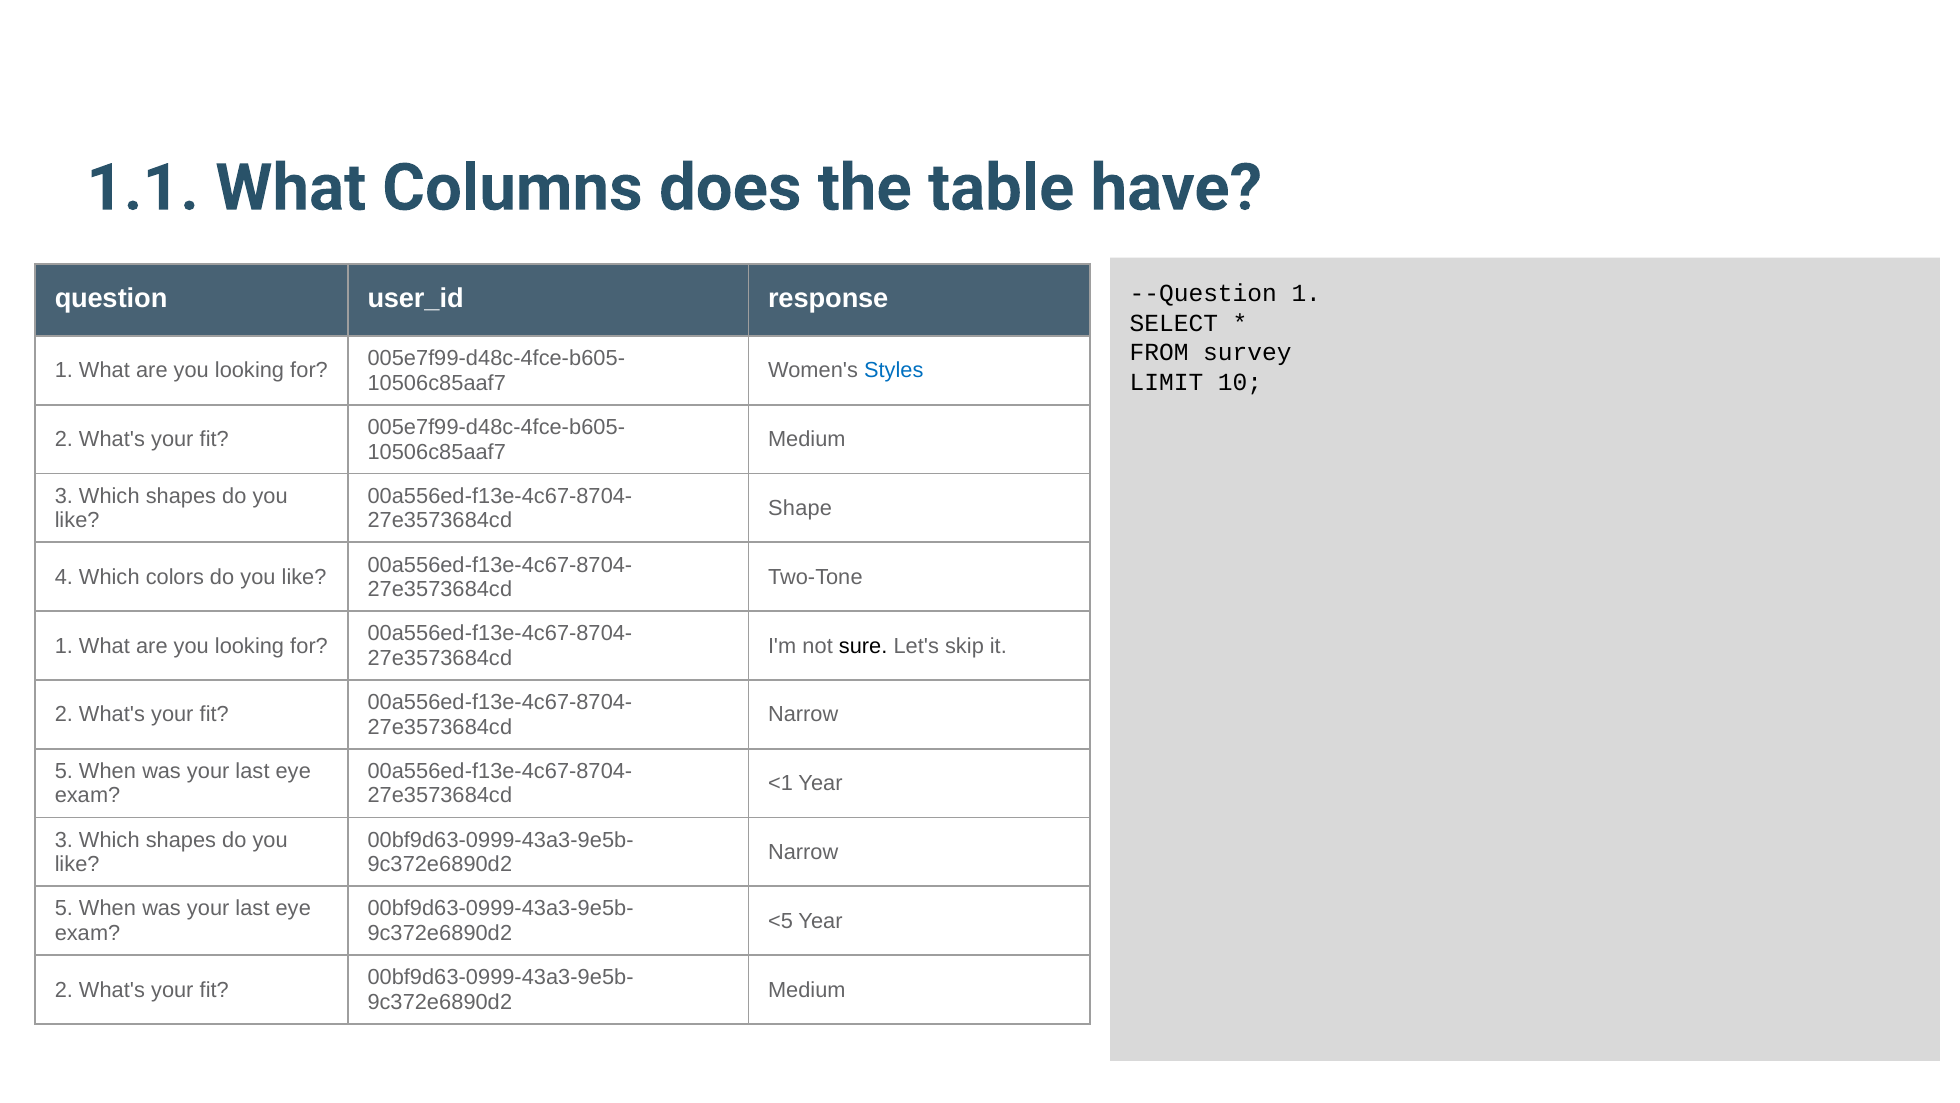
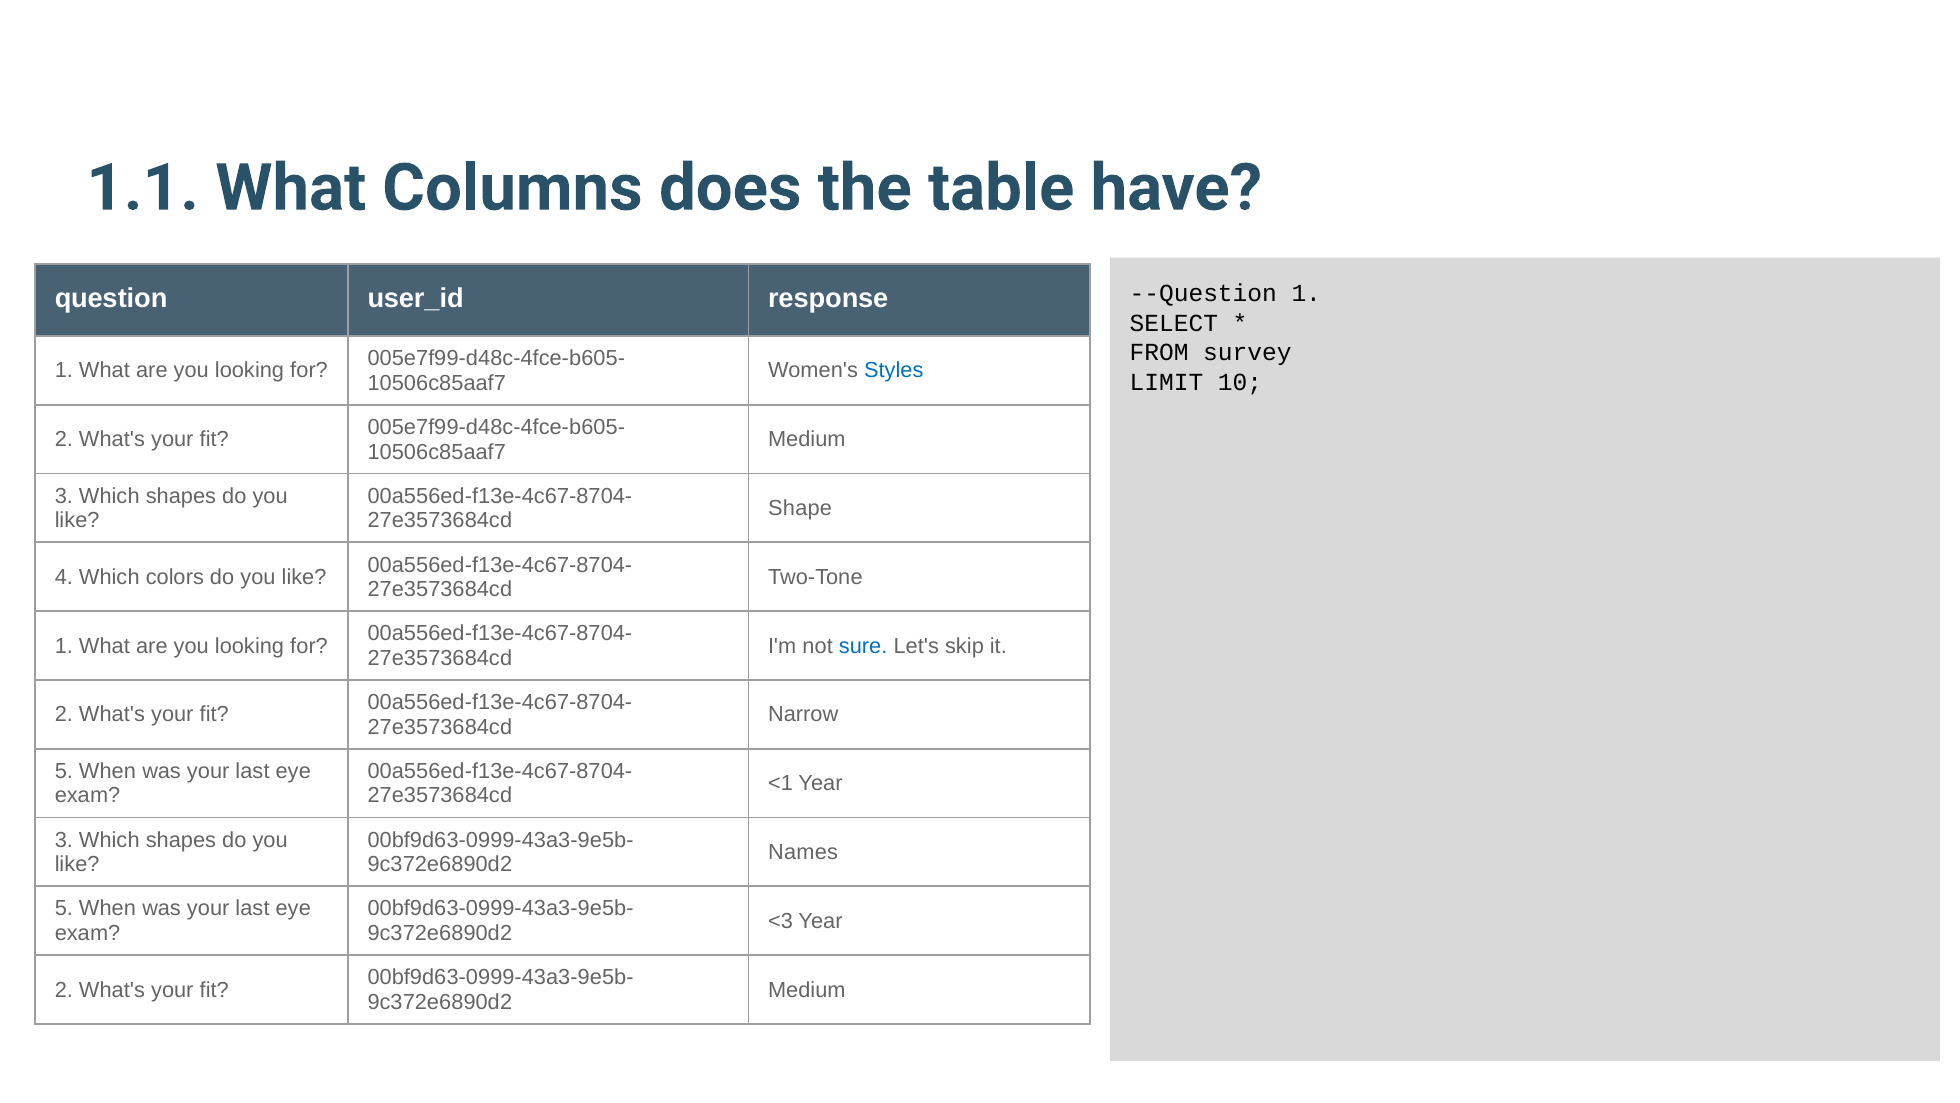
sure colour: black -> blue (863, 646)
Narrow: Narrow -> Names (803, 852)
<5: <5 -> <3 (781, 921)
